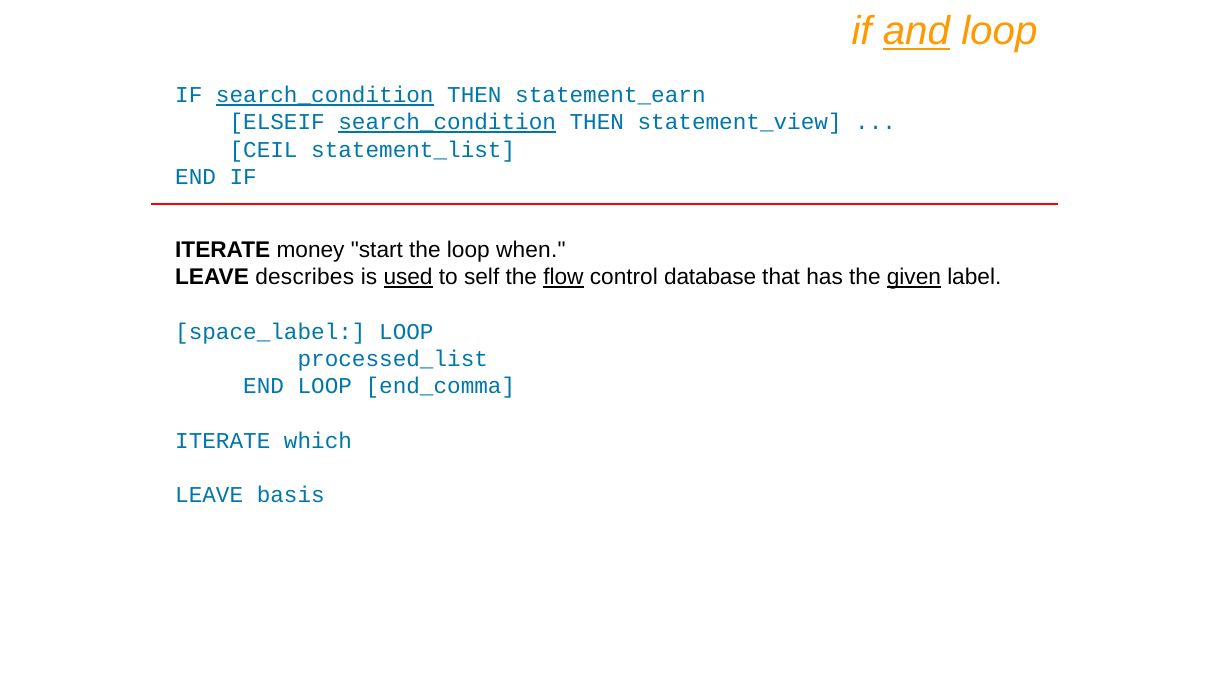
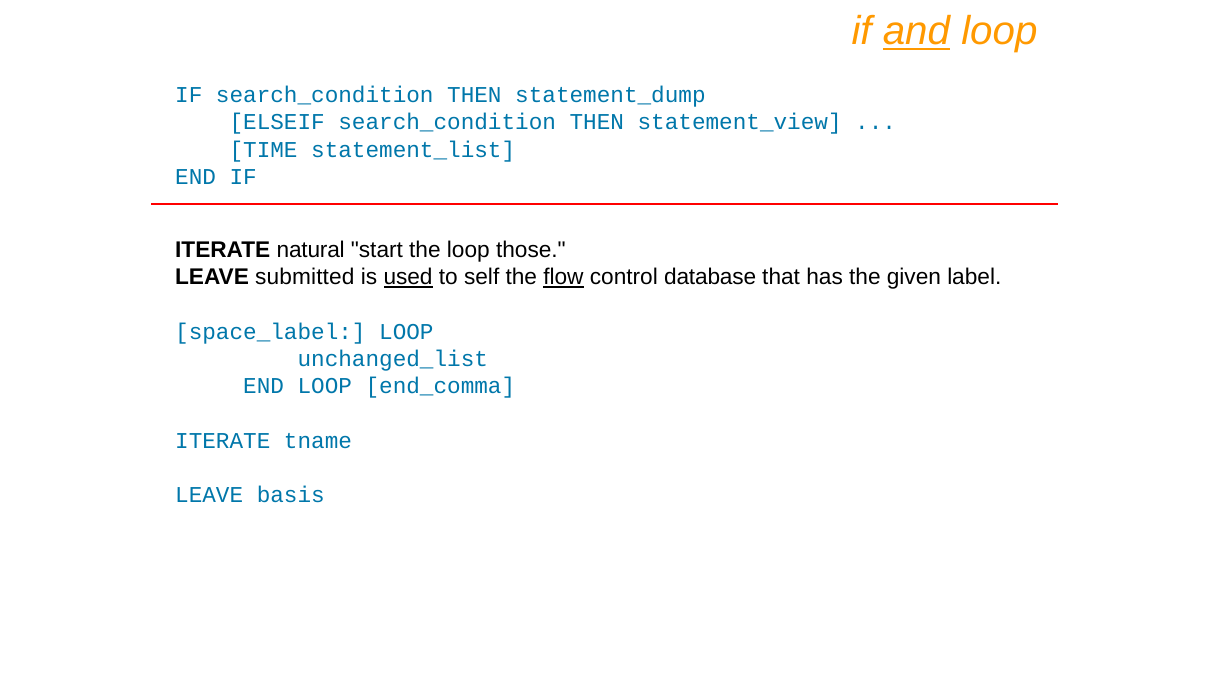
search_condition underline: present -> none (325, 95)
statement_earn: statement_earn -> statement_dump (610, 95)
search_condition underline: present -> none (447, 122)
CEIL: CEIL -> TIME (264, 150)
money: money -> natural (311, 250)
when: when -> those (531, 250)
describes: describes -> submitted (305, 277)
given underline: present -> none (914, 277)
processed_list: processed_list -> unchanged_list (393, 359)
which: which -> tname (318, 441)
